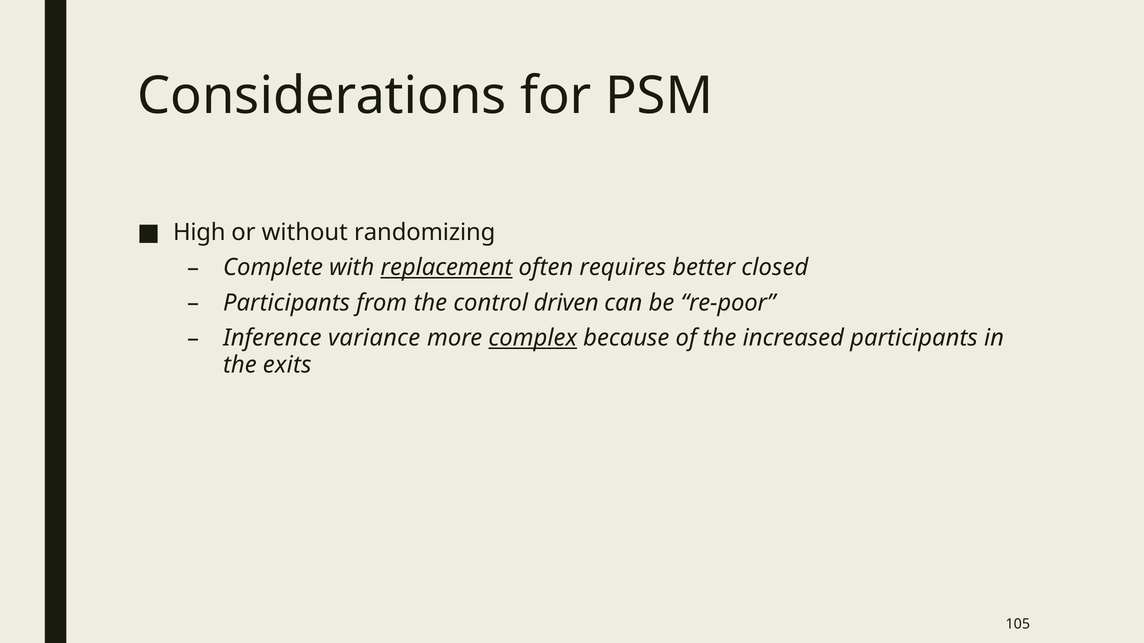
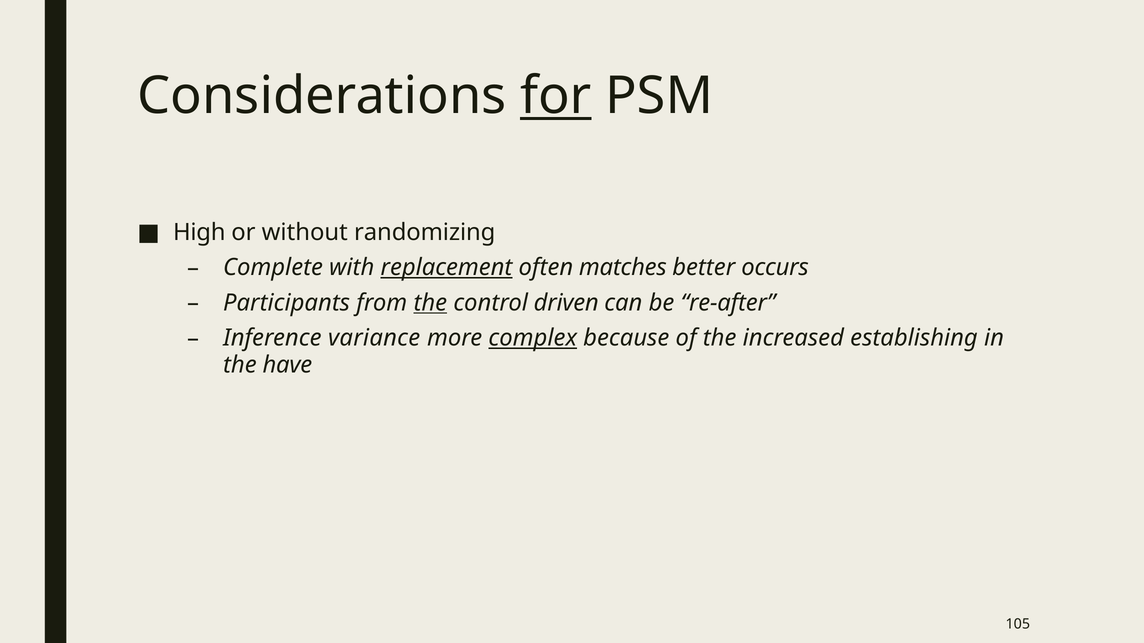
for underline: none -> present (556, 96)
requires: requires -> matches (623, 268)
closed: closed -> occurs (775, 268)
the underline: none -> present (430, 303)
re-poor: re-poor -> re-after (728, 303)
increased participants: participants -> establishing (914, 338)
exits: exits -> have (287, 365)
